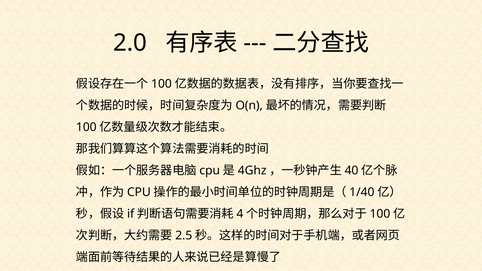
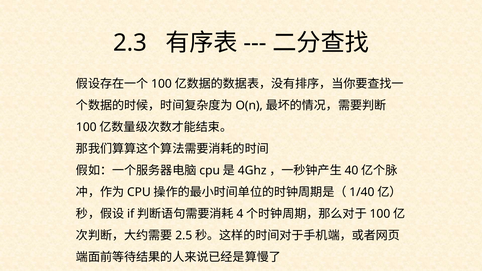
2.0: 2.0 -> 2.3 (130, 43)
